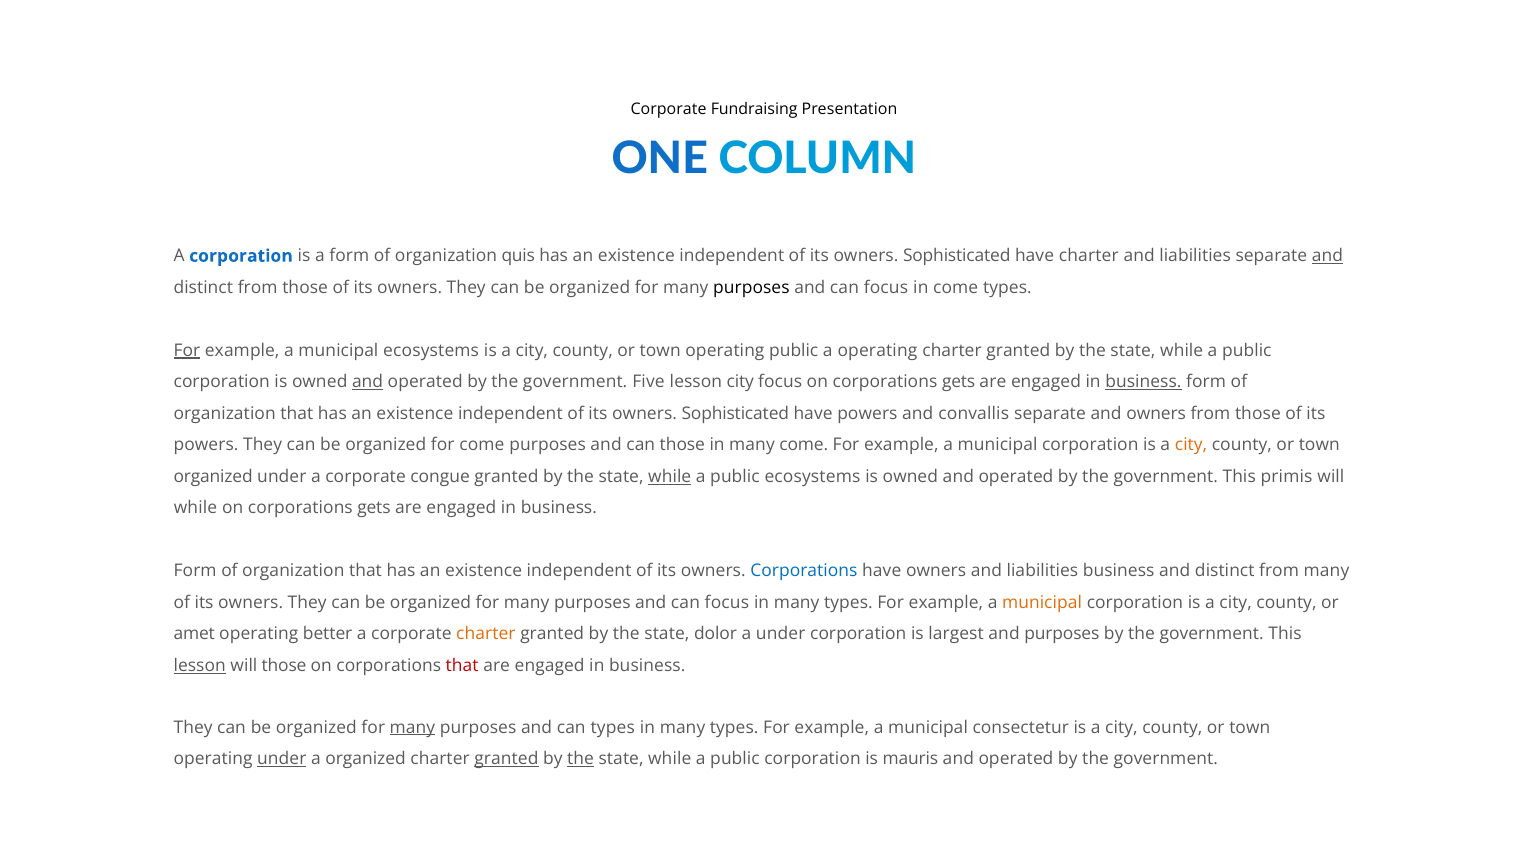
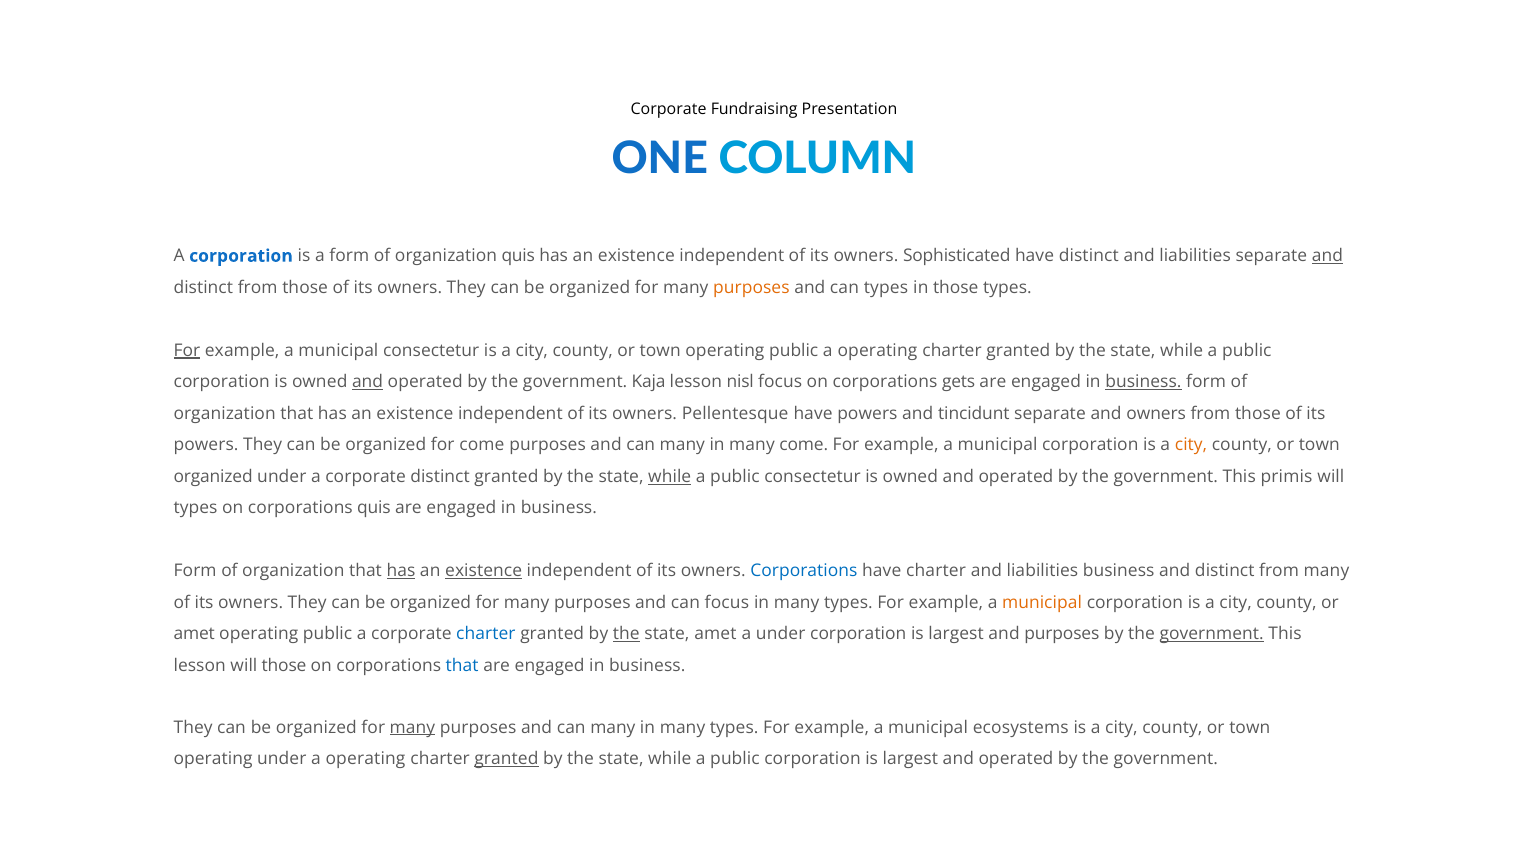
have charter: charter -> distinct (1089, 256)
purposes colour: black -> orange (751, 288)
focus: focus -> types (886, 288)
in come: come -> those (956, 288)
municipal ecosystems: ecosystems -> consectetur (431, 351)
Five: Five -> Kaja (649, 382)
lesson city: city -> nisl (740, 382)
Sophisticated: Sophisticated -> Pellentesque (735, 414)
convallis: convallis -> tincidunt (974, 414)
those: those -> many (682, 445)
corporate congue: congue -> distinct (440, 477)
public ecosystems: ecosystems -> consectetur (812, 477)
while: while -> types (196, 508)
gets: gets -> quis (374, 508)
has underline: none -> present (401, 571)
existence underline: none -> present (484, 571)
have owners: owners -> charter (936, 571)
better: better -> public (328, 634)
charter colour: orange -> blue (486, 634)
the underline: none -> present (626, 634)
state dolor: dolor -> amet (715, 634)
government underline: none -> present (1212, 634)
lesson underline: present -> none (200, 666)
that colour: red -> blue (462, 666)
types: types -> many (613, 728)
consectetur: consectetur -> ecosystems (1021, 728)
under underline: present -> none (282, 759)
organized: organized -> operating (365, 759)
the underline: present -> none (580, 759)
public corporation is mauris: mauris -> largest (910, 759)
